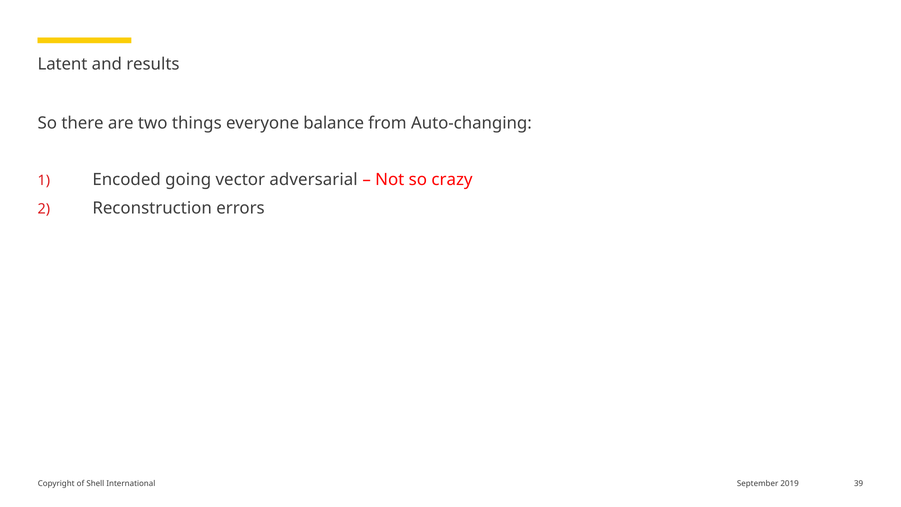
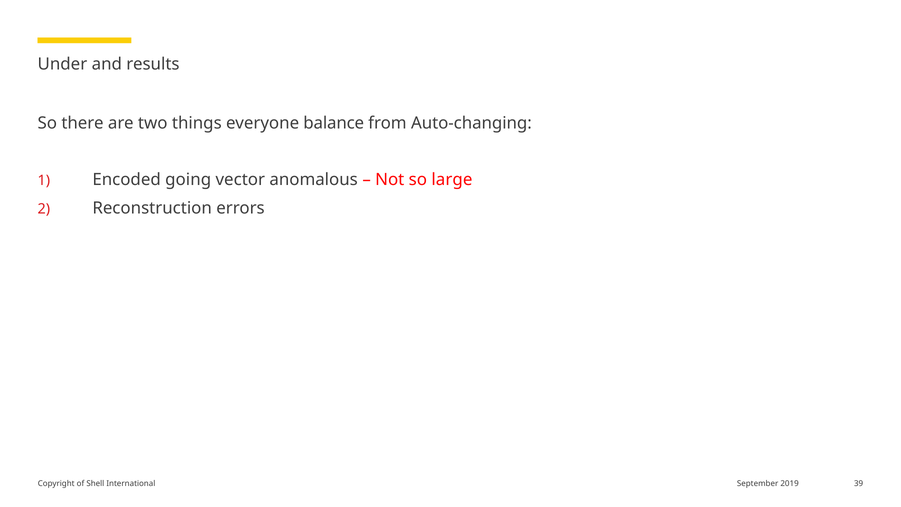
Latent: Latent -> Under (62, 64)
adversarial: adversarial -> anomalous (314, 180)
crazy: crazy -> large (452, 180)
